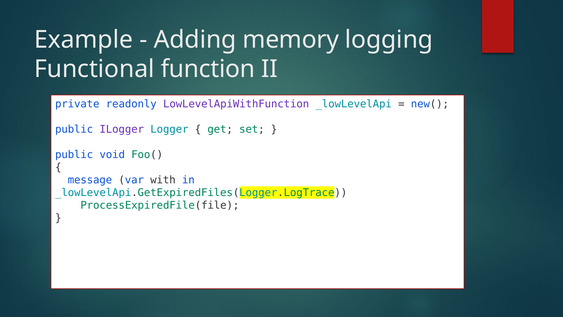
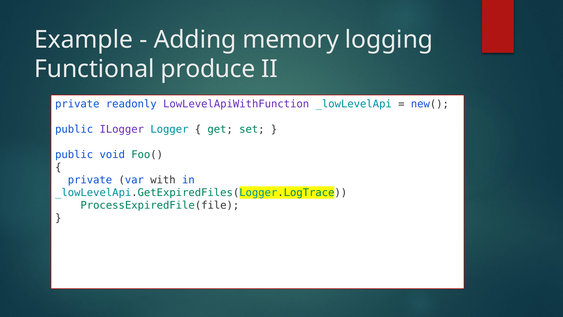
function: function -> produce (208, 69)
message: message -> private (90, 180)
